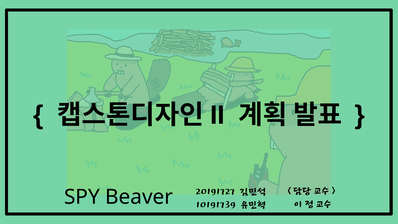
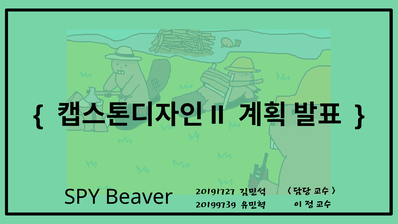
10191739: 10191739 -> 20199739 (216, 205)
